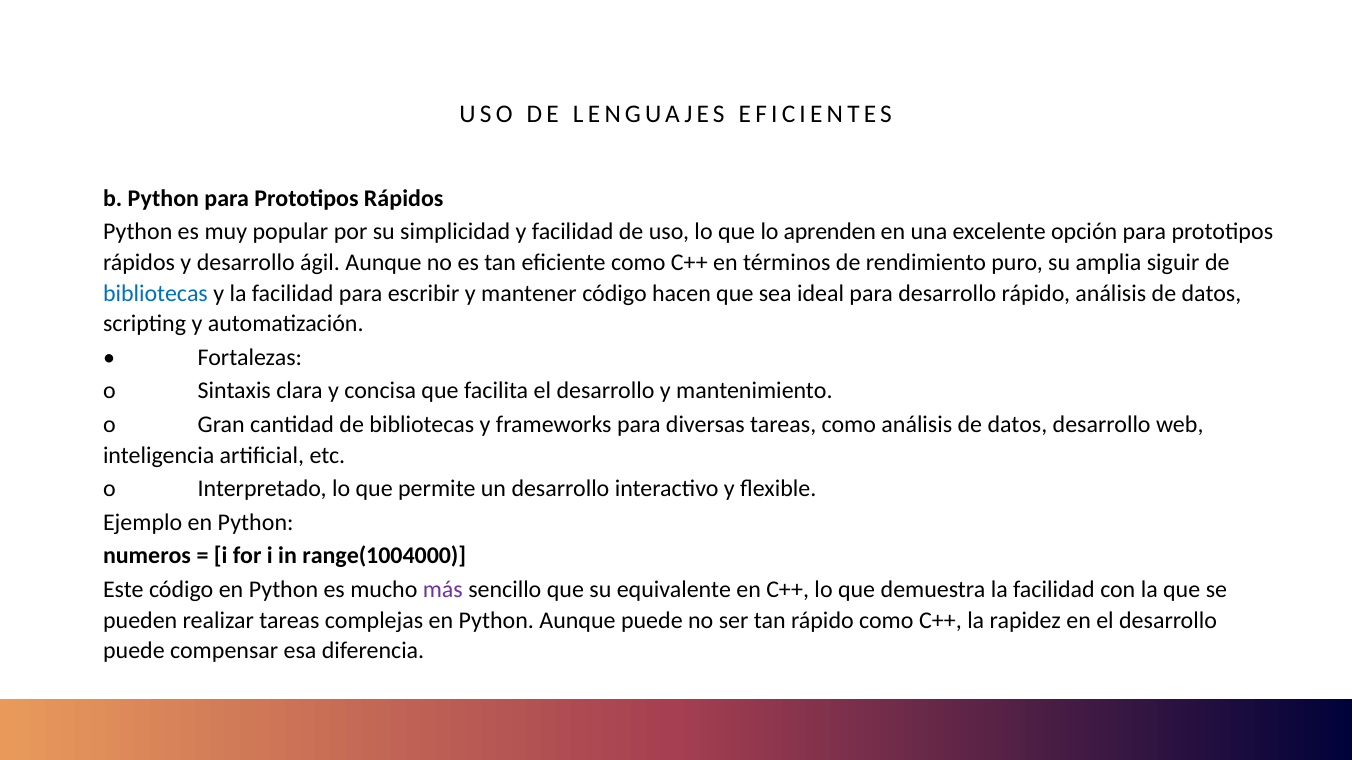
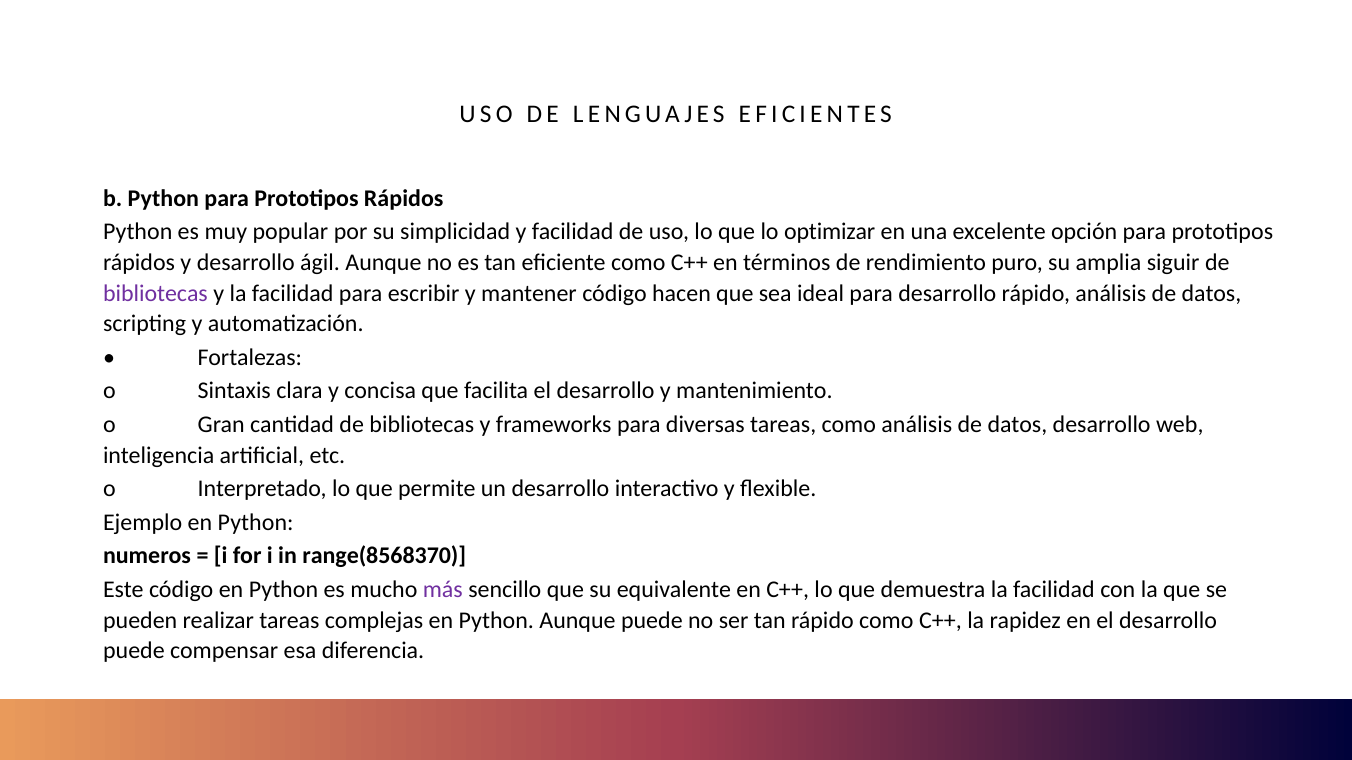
aprenden: aprenden -> optimizar (830, 232)
bibliotecas colour: blue -> purple (155, 293)
range(1004000: range(1004000 -> range(8568370 (384, 556)
